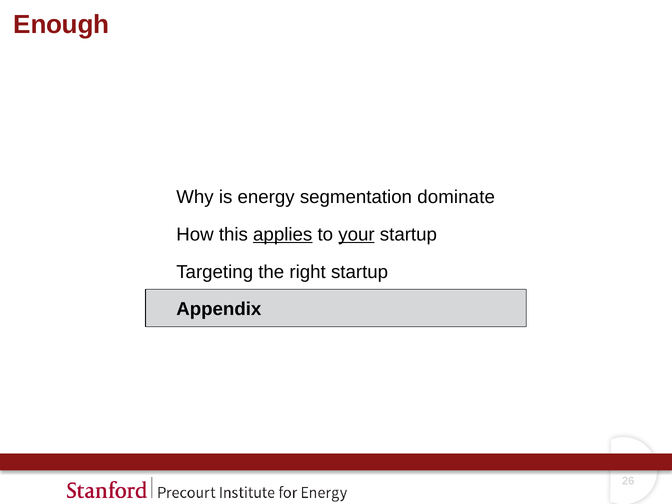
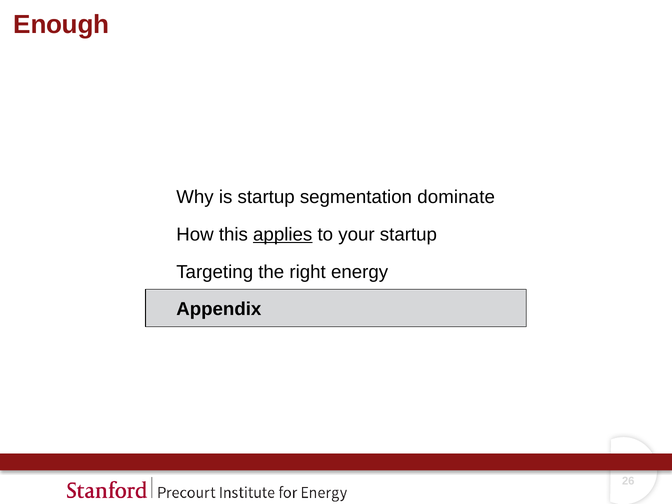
is energy: energy -> startup (266, 197)
your underline: present -> none (356, 235)
right startup: startup -> energy (360, 272)
